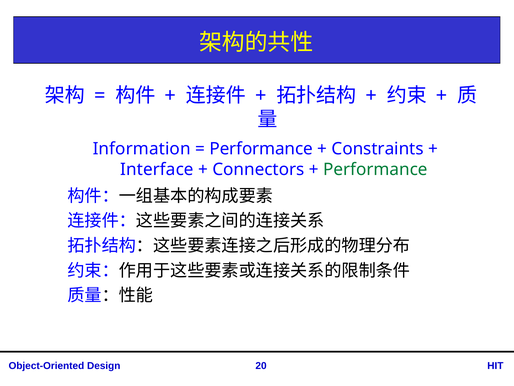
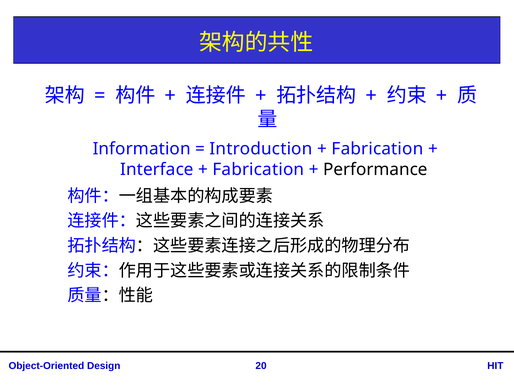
Performance: Performance -> Introduction (261, 149)
Constraints: Constraints -> Fabrication (377, 149)
Connectors: Connectors -> Fabrication (258, 169)
Performance colour: green -> black (375, 169)
